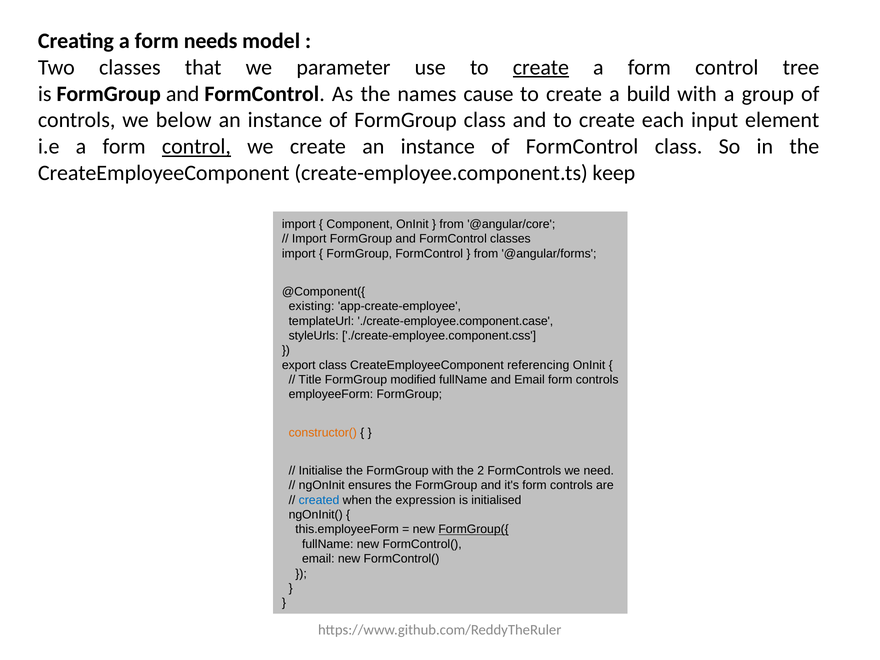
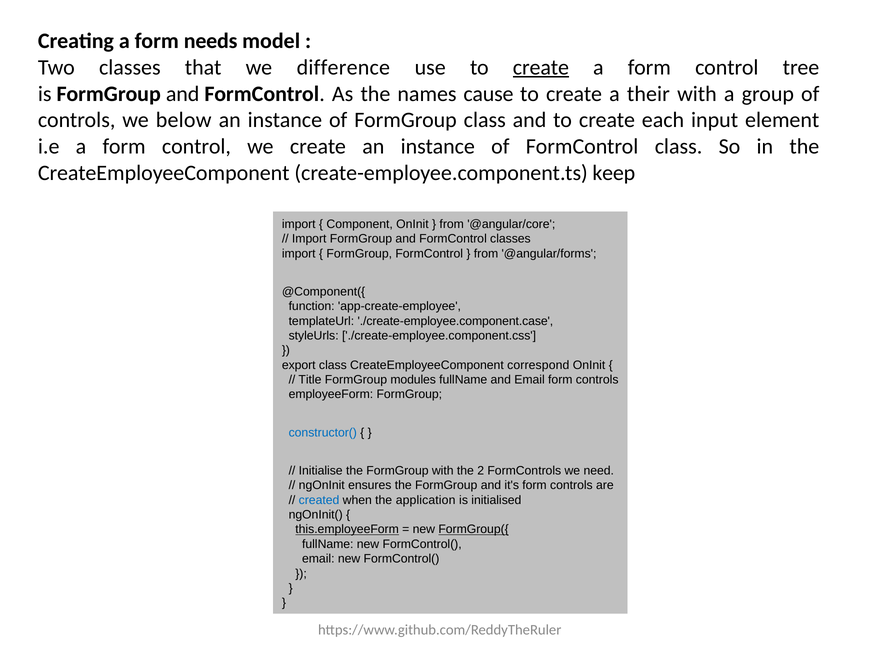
parameter: parameter -> difference (343, 67)
build: build -> their (648, 94)
control underline: present -> none (196, 147)
existing: existing -> function (312, 306)
referencing: referencing -> correspond (538, 365)
modified: modified -> modules (413, 380)
constructor( colour: orange -> blue (323, 433)
expression: expression -> application (426, 500)
this.employeeForm underline: none -> present (347, 529)
